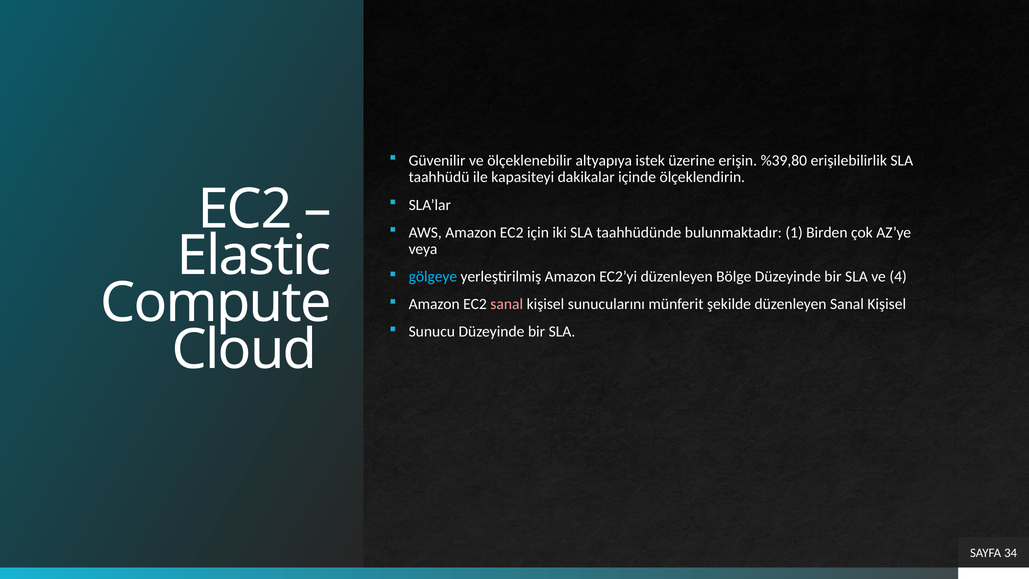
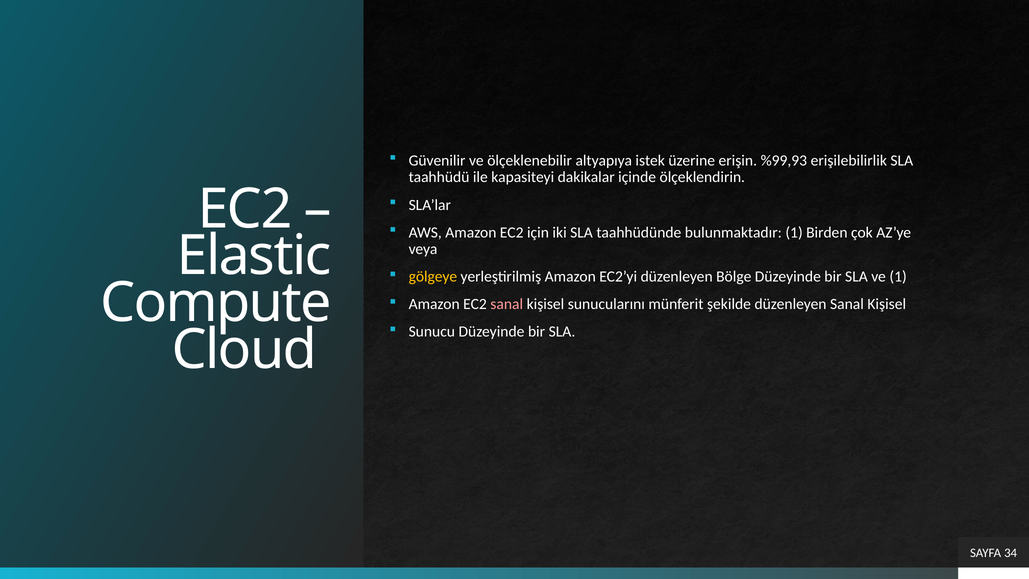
%39,80: %39,80 -> %99,93 (784, 160)
gölgeye colour: light blue -> yellow (433, 277)
ve 4: 4 -> 1 (898, 277)
